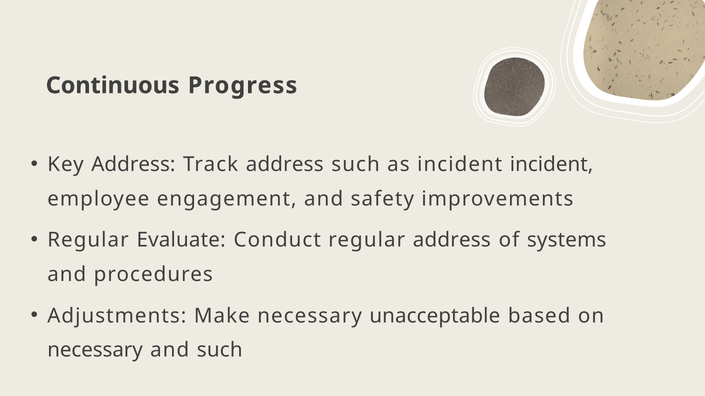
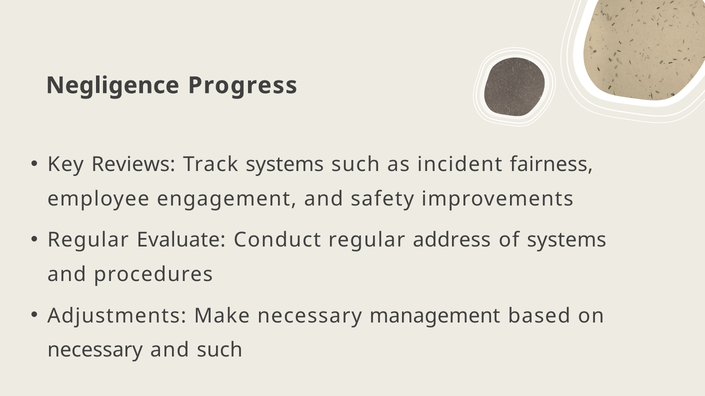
Continuous: Continuous -> Negligence (113, 86)
Key Address: Address -> Reviews (133, 165)
Track address: address -> systems (285, 165)
incident incident: incident -> fairness (551, 165)
unacceptable: unacceptable -> management (435, 316)
